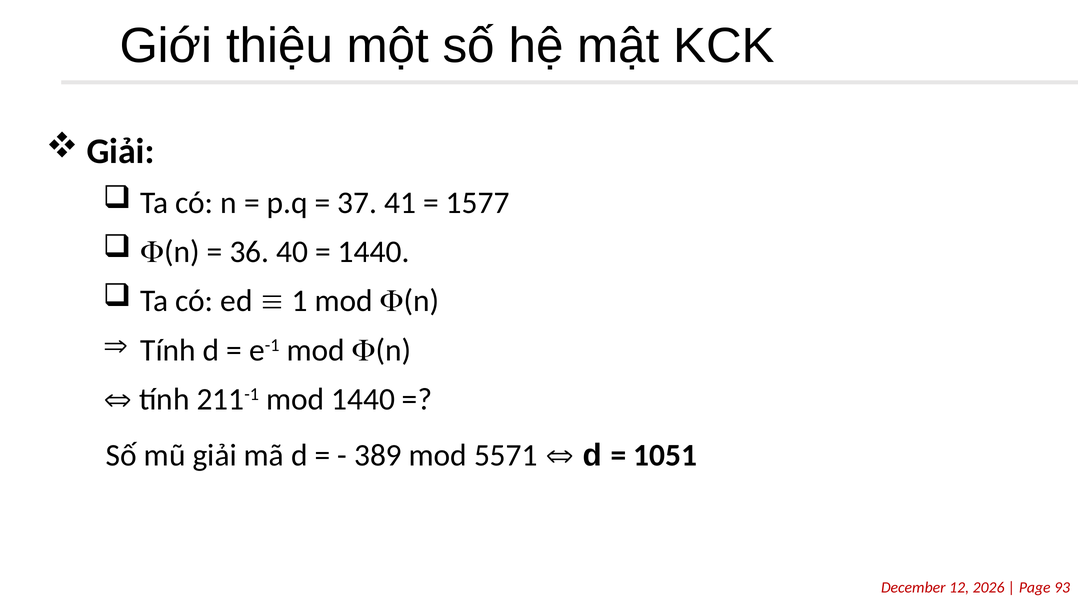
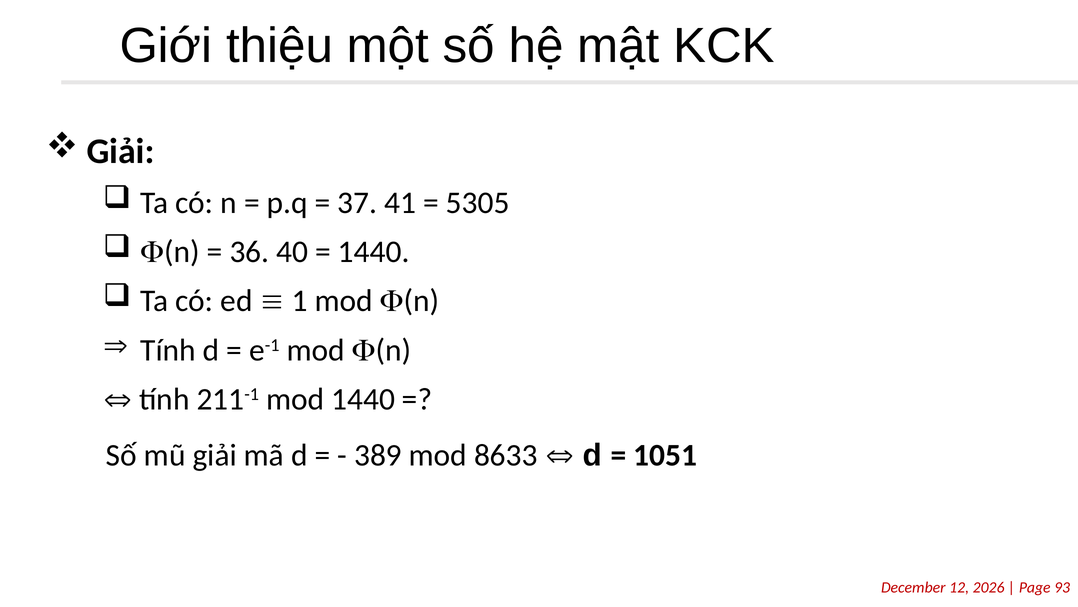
1577: 1577 -> 5305 (478, 203)
5571: 5571 -> 8633 (506, 455)
